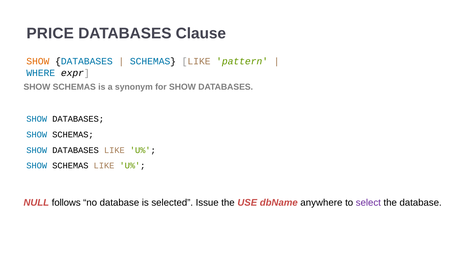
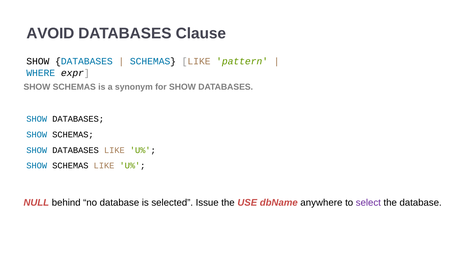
PRICE: PRICE -> AVOID (50, 33)
SHOW colour: orange -> black (38, 61)
follows: follows -> behind (66, 202)
